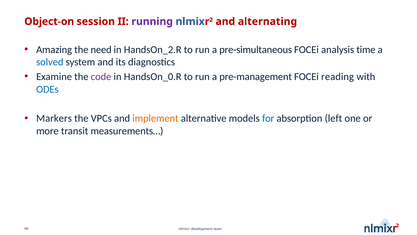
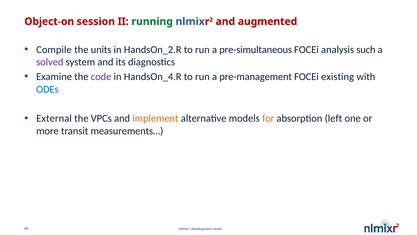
running colour: purple -> green (152, 21)
alternating: alternating -> augmented (268, 21)
Amazing: Amazing -> Compile (54, 49)
need: need -> units (101, 49)
time: time -> such (366, 49)
solved colour: blue -> purple (50, 62)
HandsOn_0.R: HandsOn_0.R -> HandsOn_4.R (153, 77)
reading: reading -> existing (338, 77)
Markers: Markers -> External (54, 118)
for colour: blue -> orange (268, 118)
